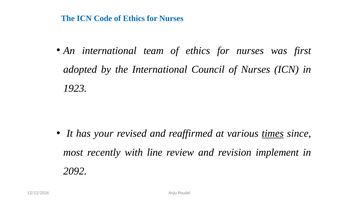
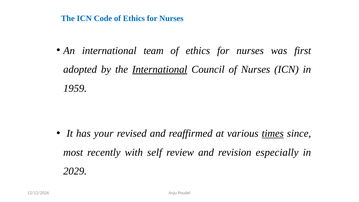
International underline: none -> present (160, 69)
1923: 1923 -> 1959 (75, 88)
line: line -> self (155, 152)
implement: implement -> especially (277, 152)
2092: 2092 -> 2029 (75, 171)
